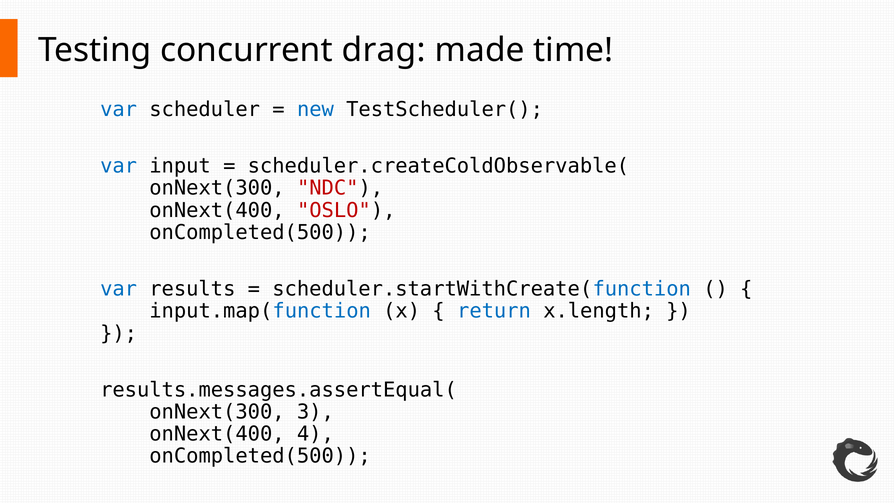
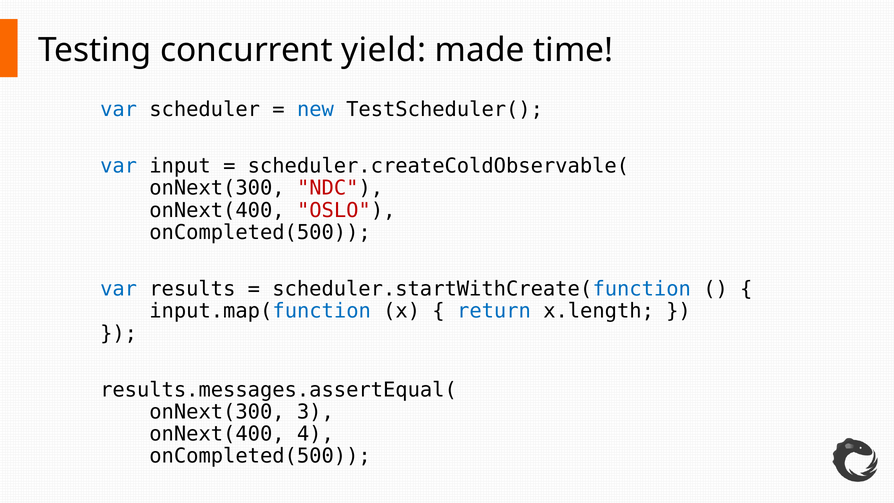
drag: drag -> yield (384, 50)
